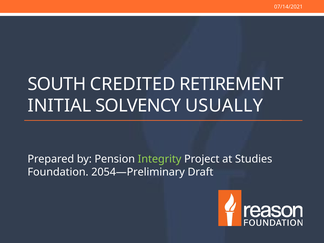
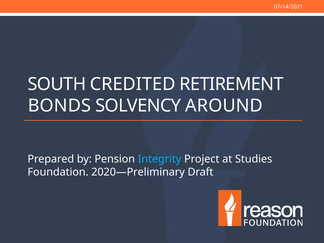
INITIAL: INITIAL -> BONDS (59, 106)
USUALLY: USUALLY -> AROUND (224, 106)
Integrity colour: light green -> light blue (160, 159)
2054—Preliminary: 2054—Preliminary -> 2020—Preliminary (138, 172)
